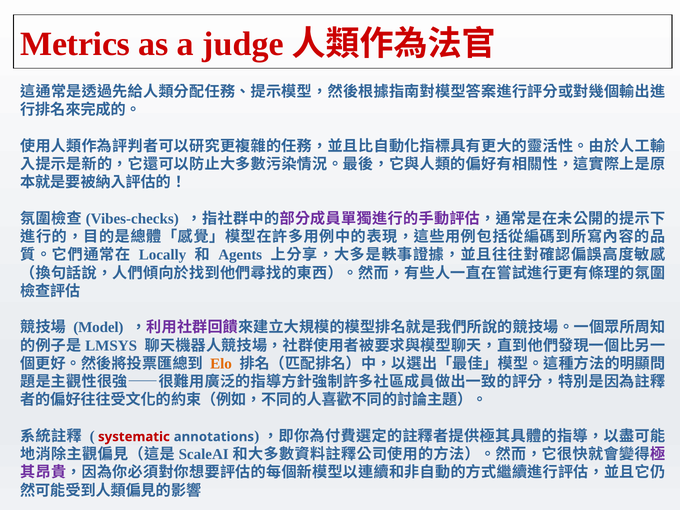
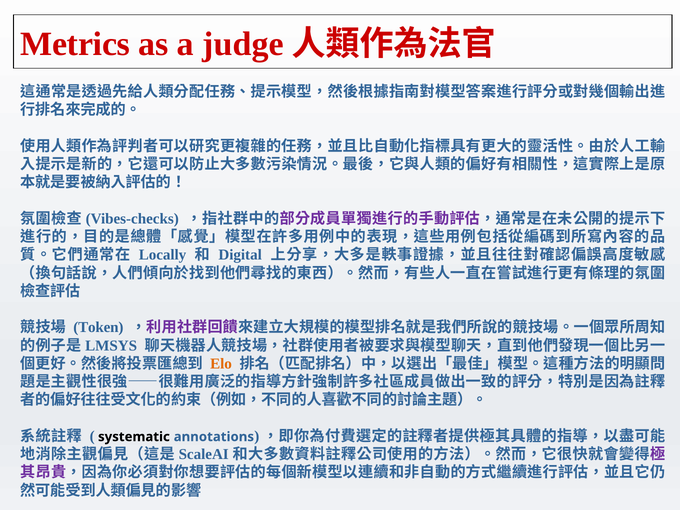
Agents: Agents -> Digital (240, 255)
Model: Model -> Token (98, 327)
systematic colour: red -> black (134, 437)
